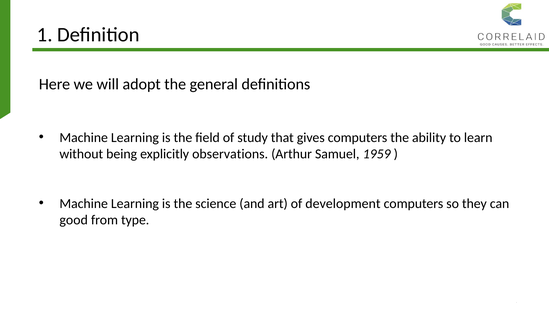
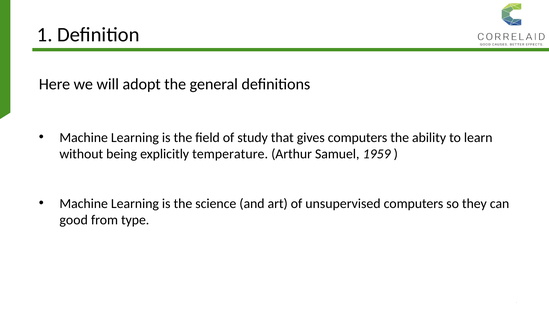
observations: observations -> temperature (230, 154)
development: development -> unsupervised (343, 203)
